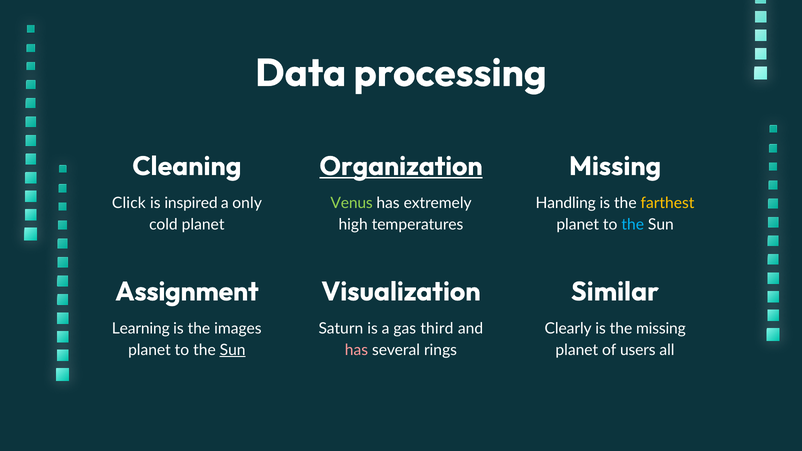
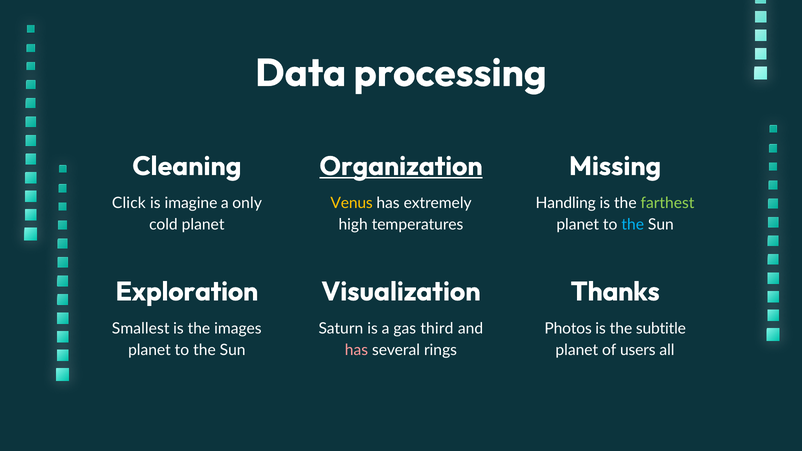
inspired: inspired -> imagine (191, 203)
Venus colour: light green -> yellow (352, 203)
farthest colour: yellow -> light green (667, 203)
Assignment: Assignment -> Exploration (187, 292)
Similar: Similar -> Thanks (615, 292)
Learning: Learning -> Smallest (141, 329)
Clearly: Clearly -> Photos (568, 329)
the missing: missing -> subtitle (661, 329)
Sun underline: present -> none (233, 350)
